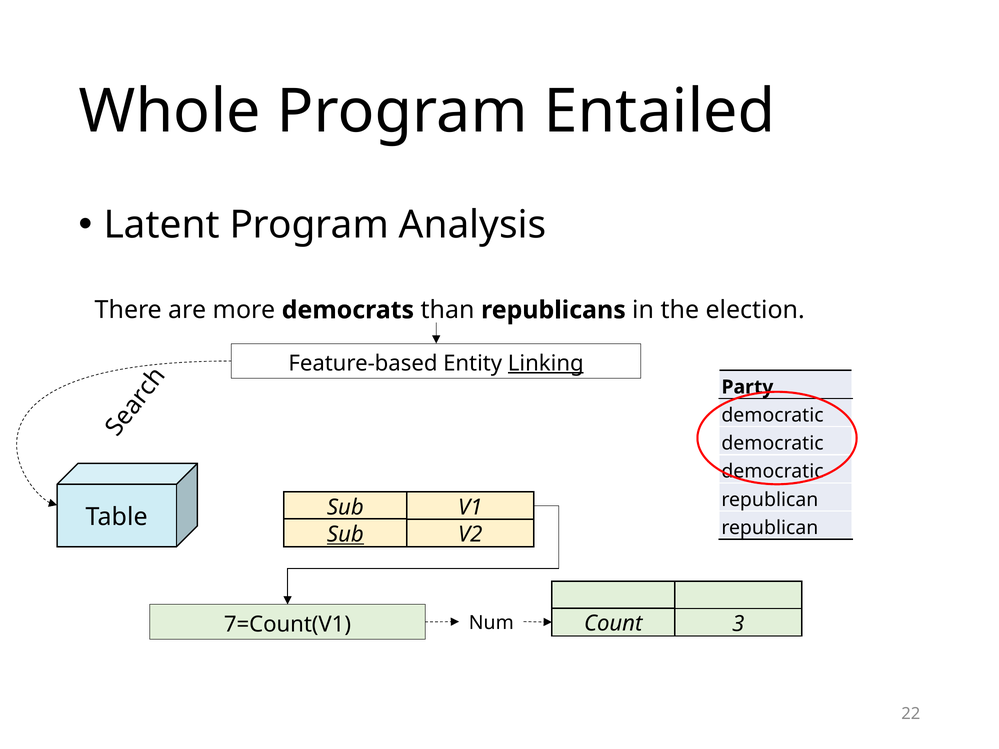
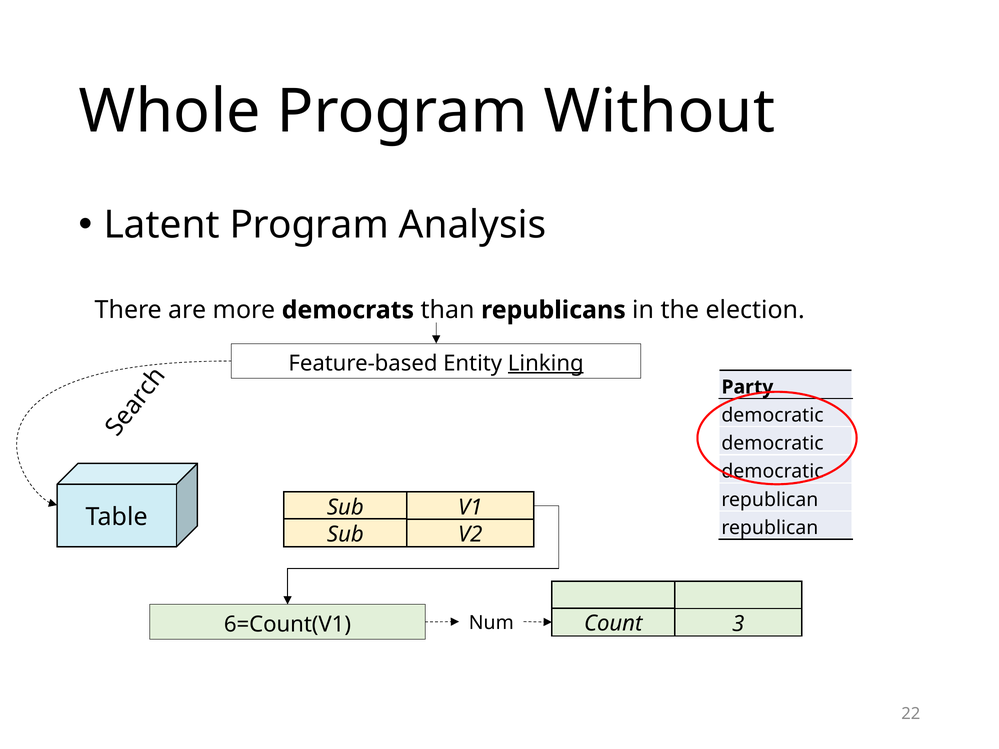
Entailed: Entailed -> Without (659, 112)
Sub underline: present -> none (345, 535)
7=Count(V1: 7=Count(V1 -> 6=Count(V1 (287, 624)
